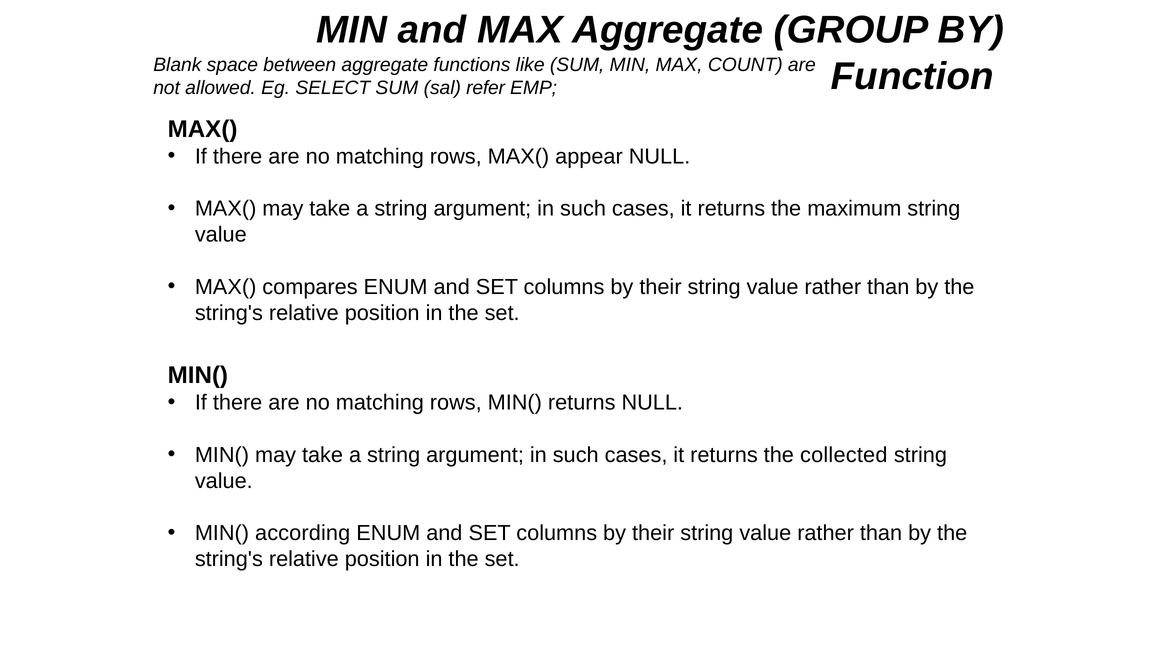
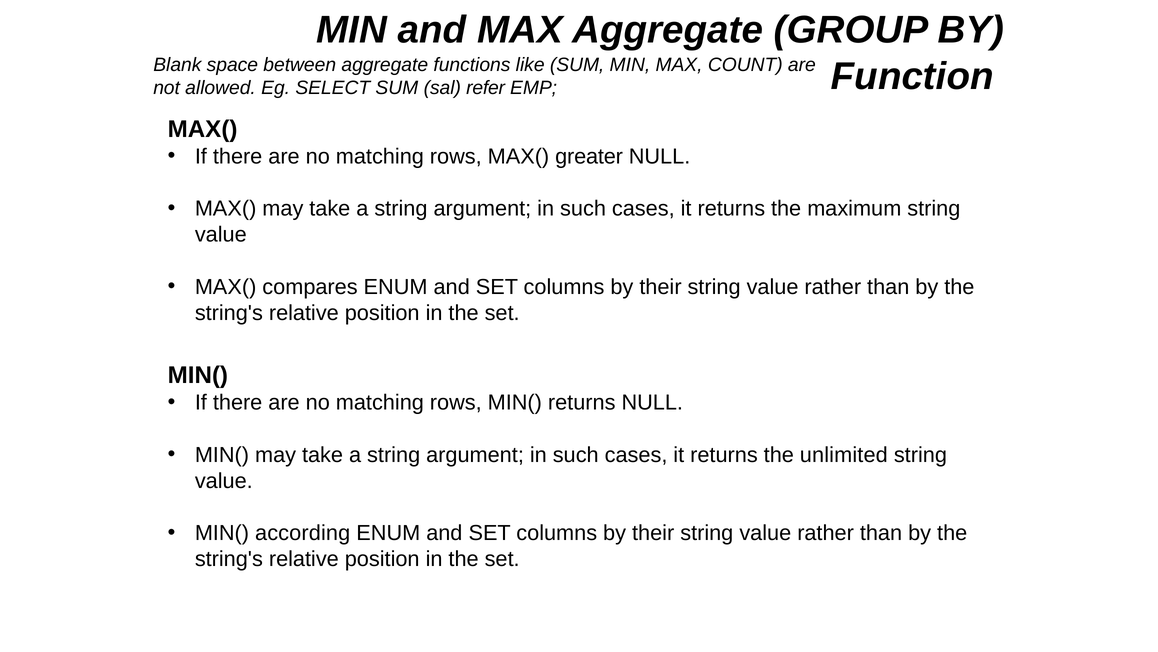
appear: appear -> greater (589, 156)
collected: collected -> unlimited (844, 455)
